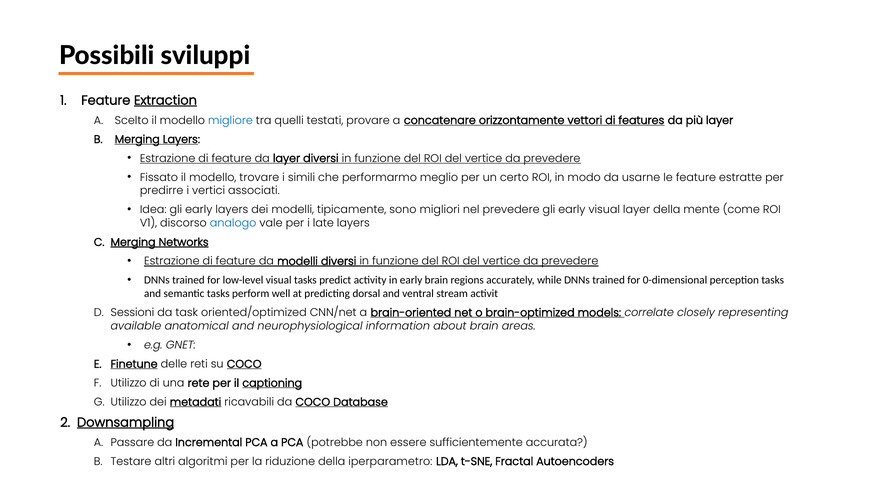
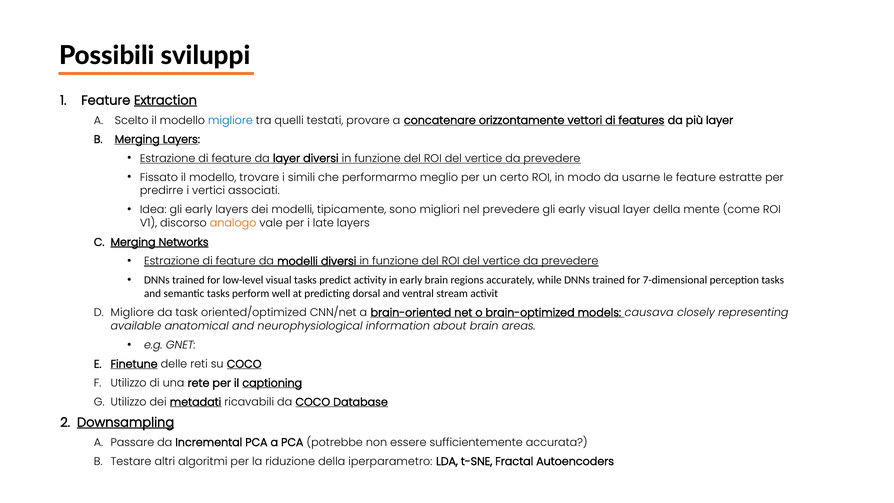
analogo colour: blue -> orange (233, 223)
0-dimensional: 0-dimensional -> 7-dimensional (675, 280)
Sessioni: Sessioni -> Migliore (132, 313)
correlate: correlate -> causava (649, 313)
